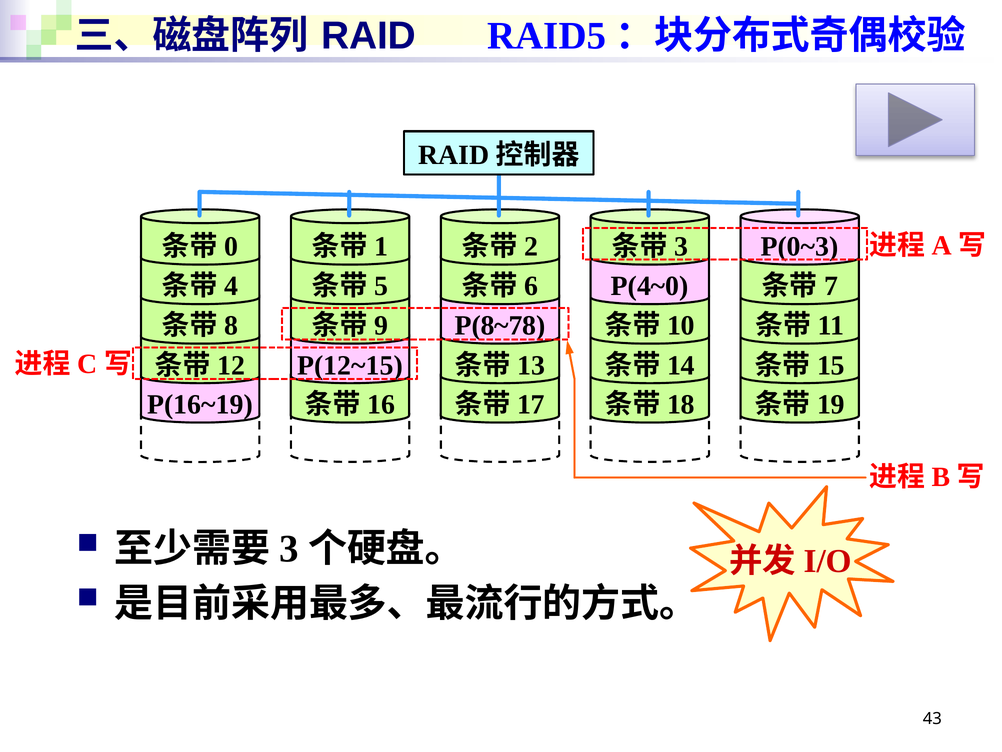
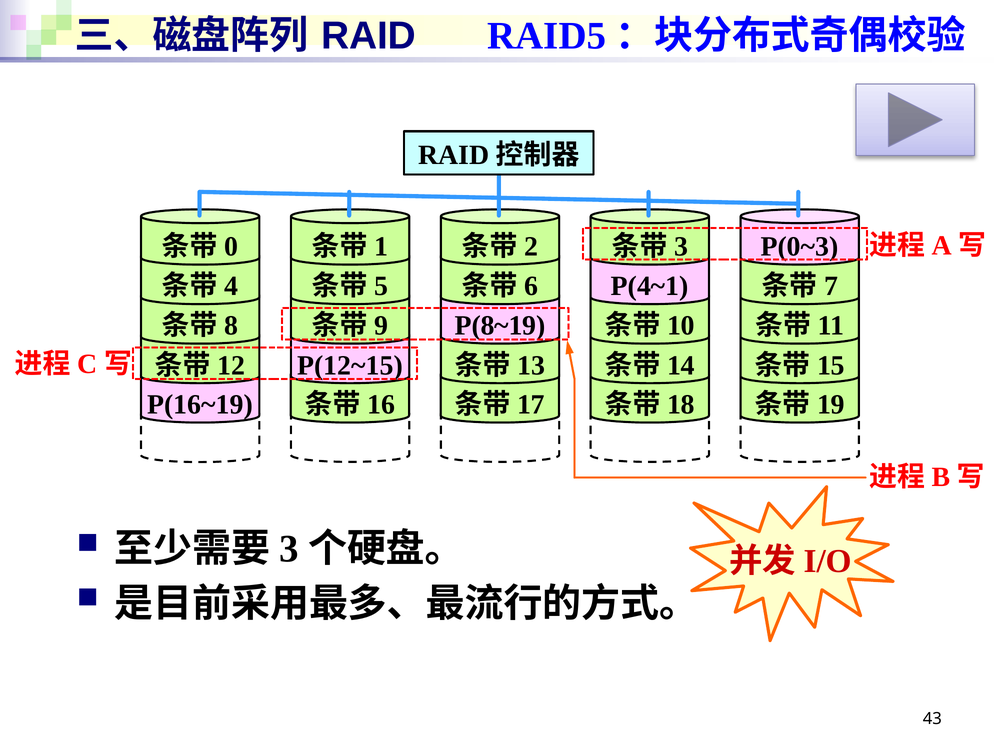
P(4~0: P(4~0 -> P(4~1 (650, 286)
P(8~78: P(8~78 -> P(8~19 (500, 326)
